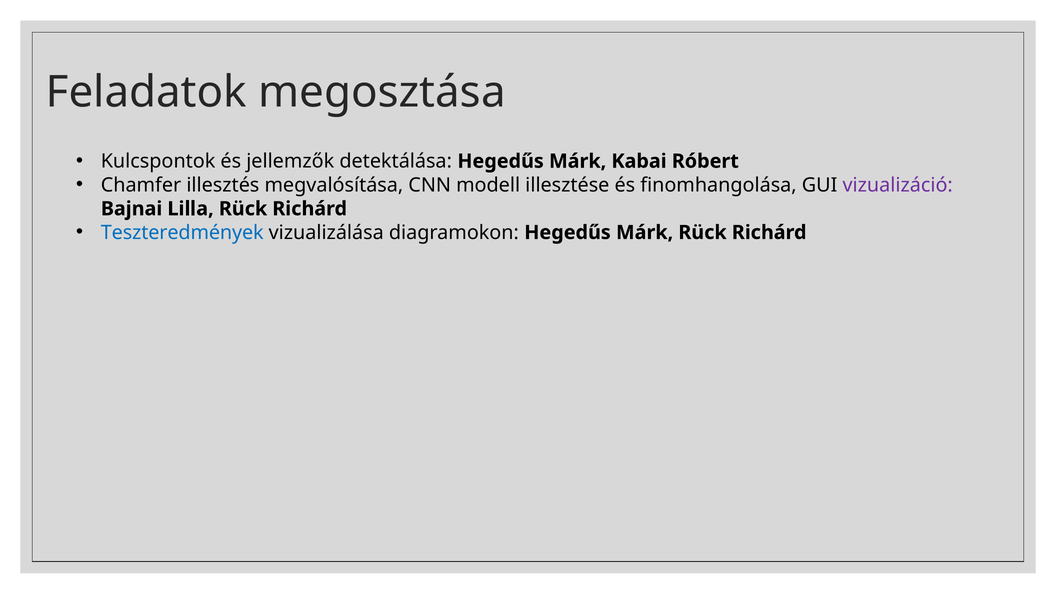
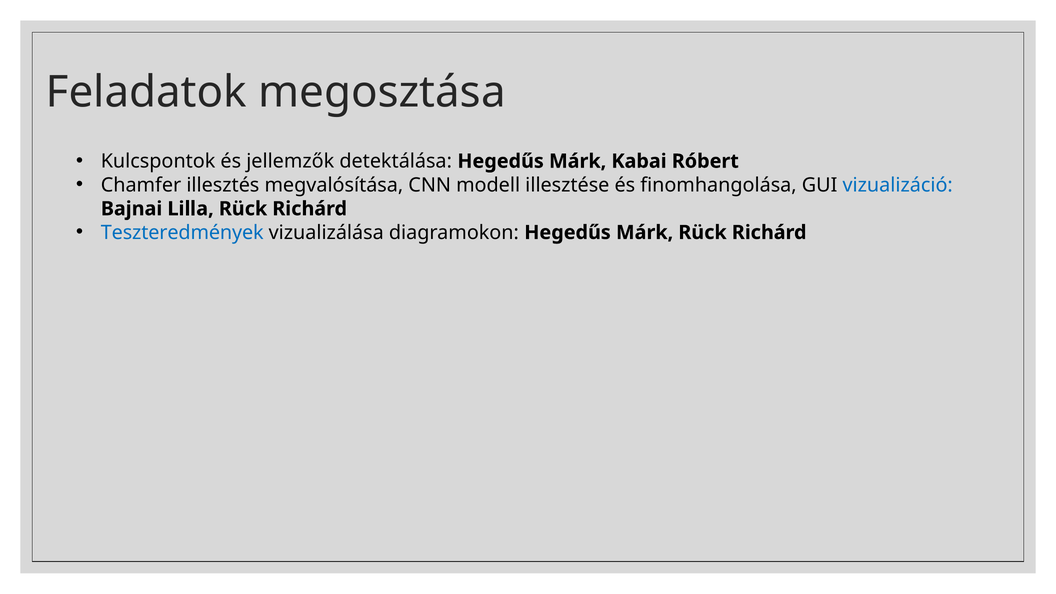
vizualizáció colour: purple -> blue (898, 185)
